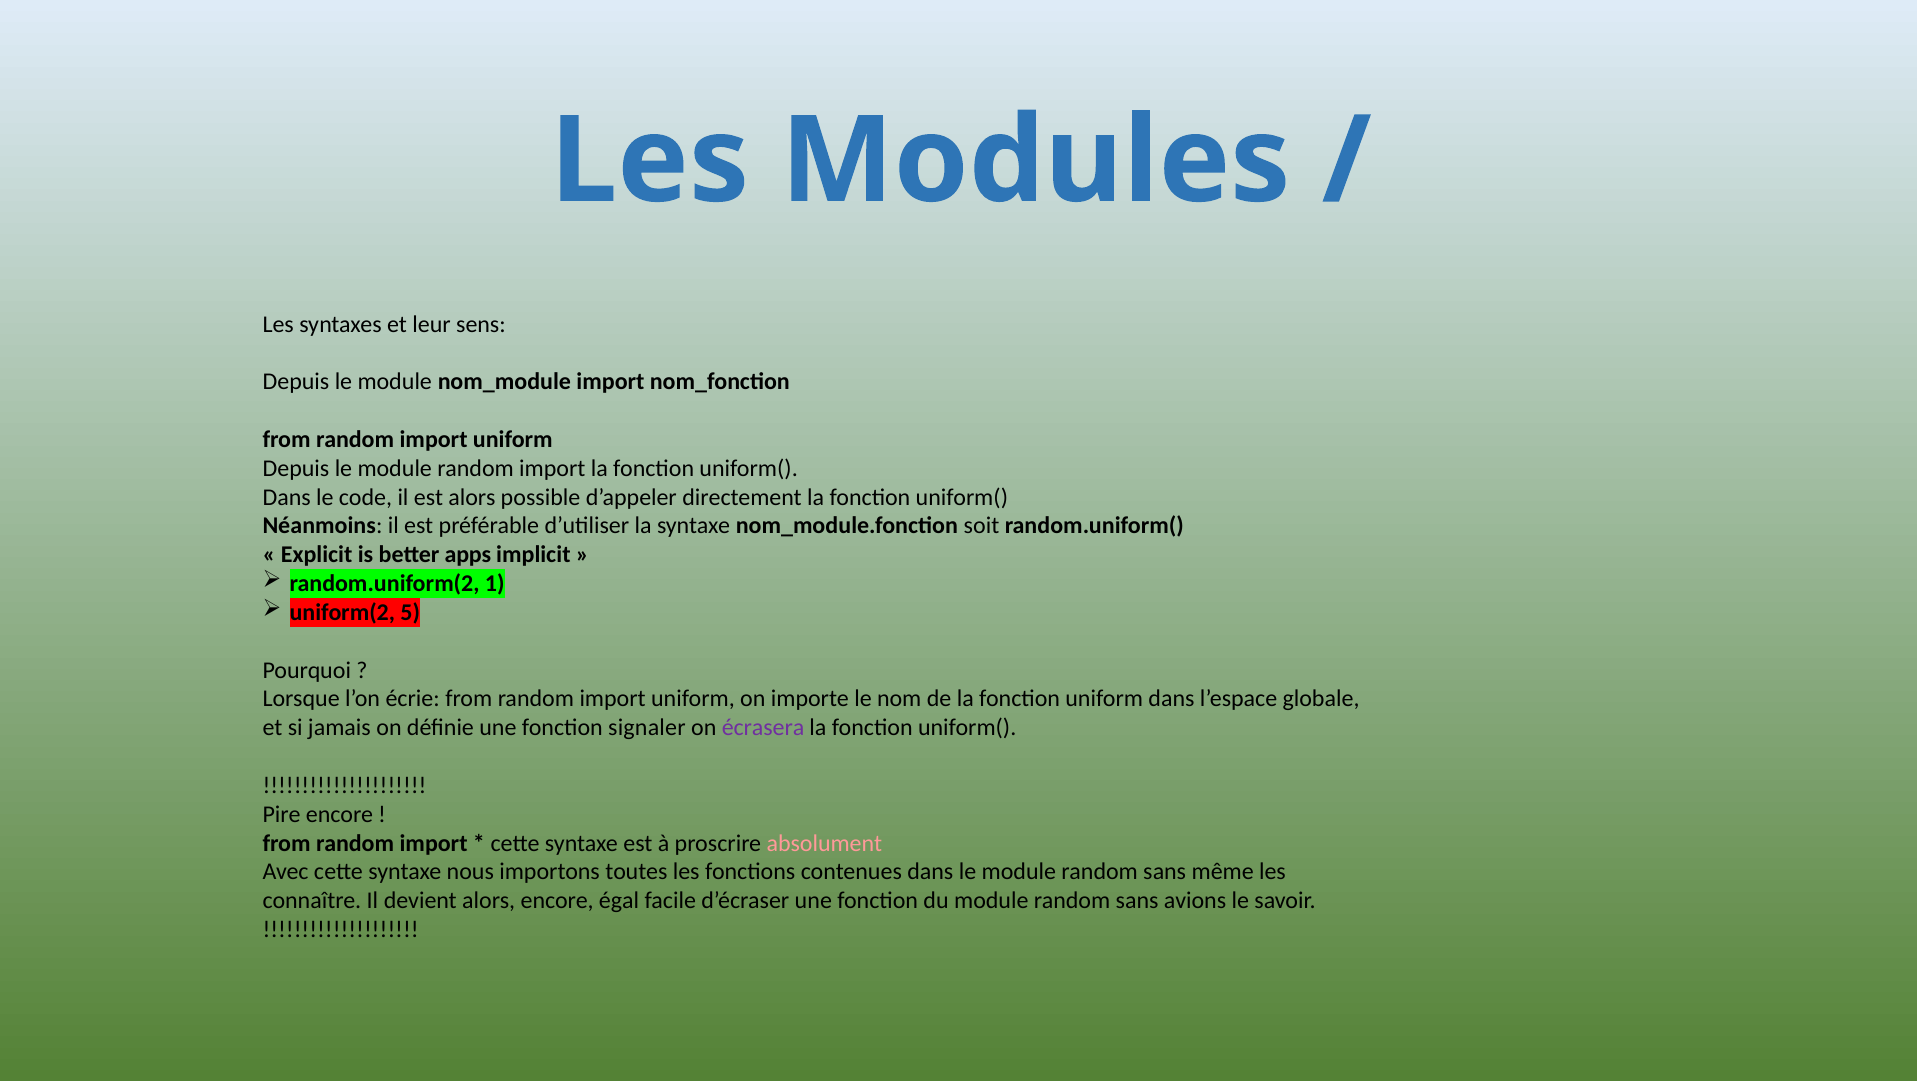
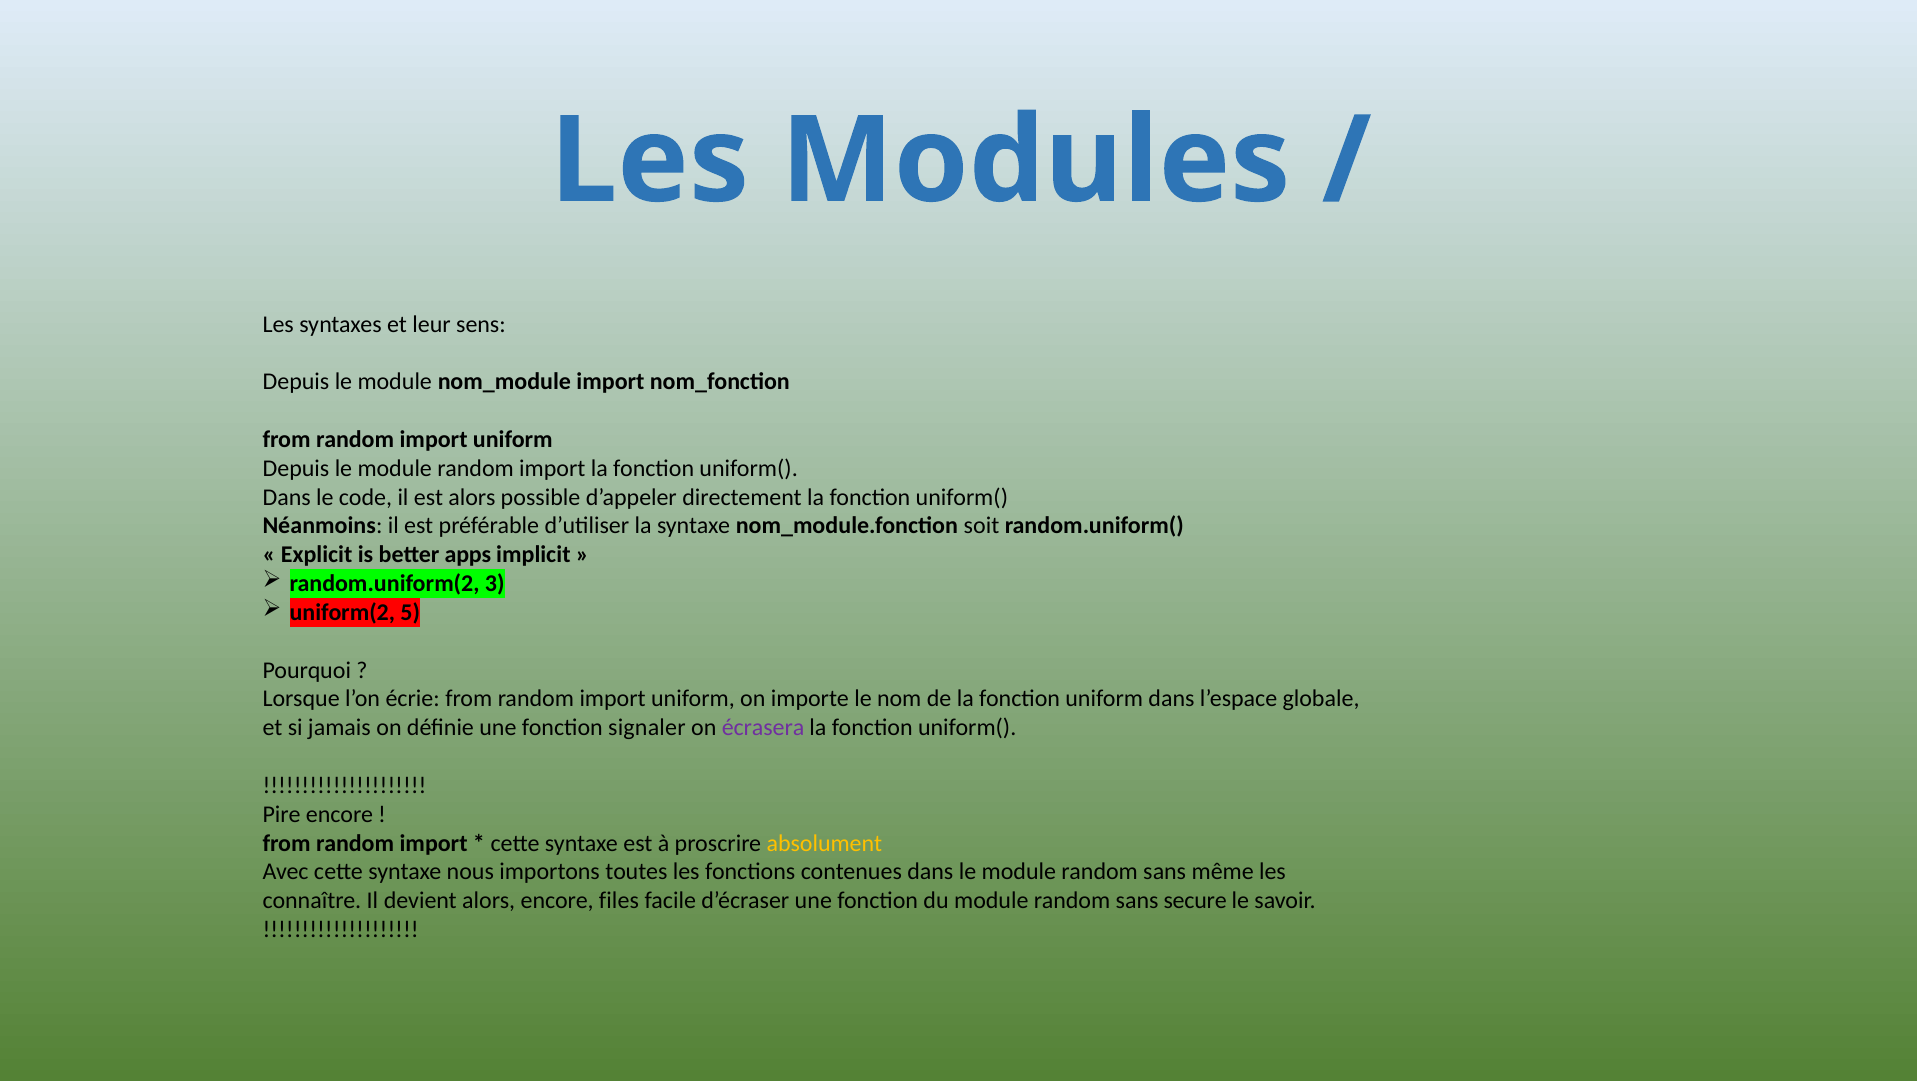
1: 1 -> 3 (495, 584)
absolument colour: pink -> yellow (824, 843)
égal: égal -> files (619, 901)
avions: avions -> secure (1195, 901)
